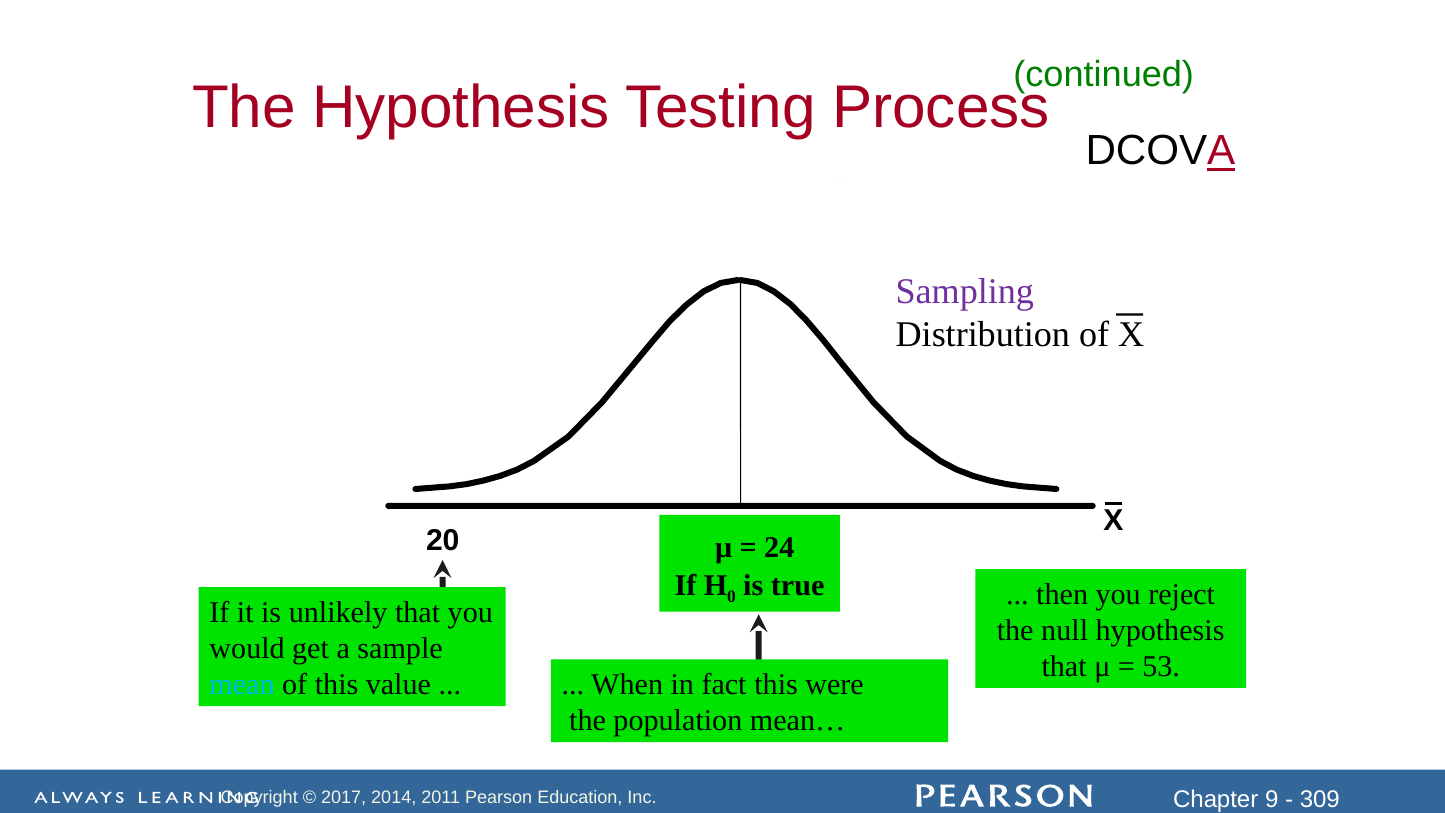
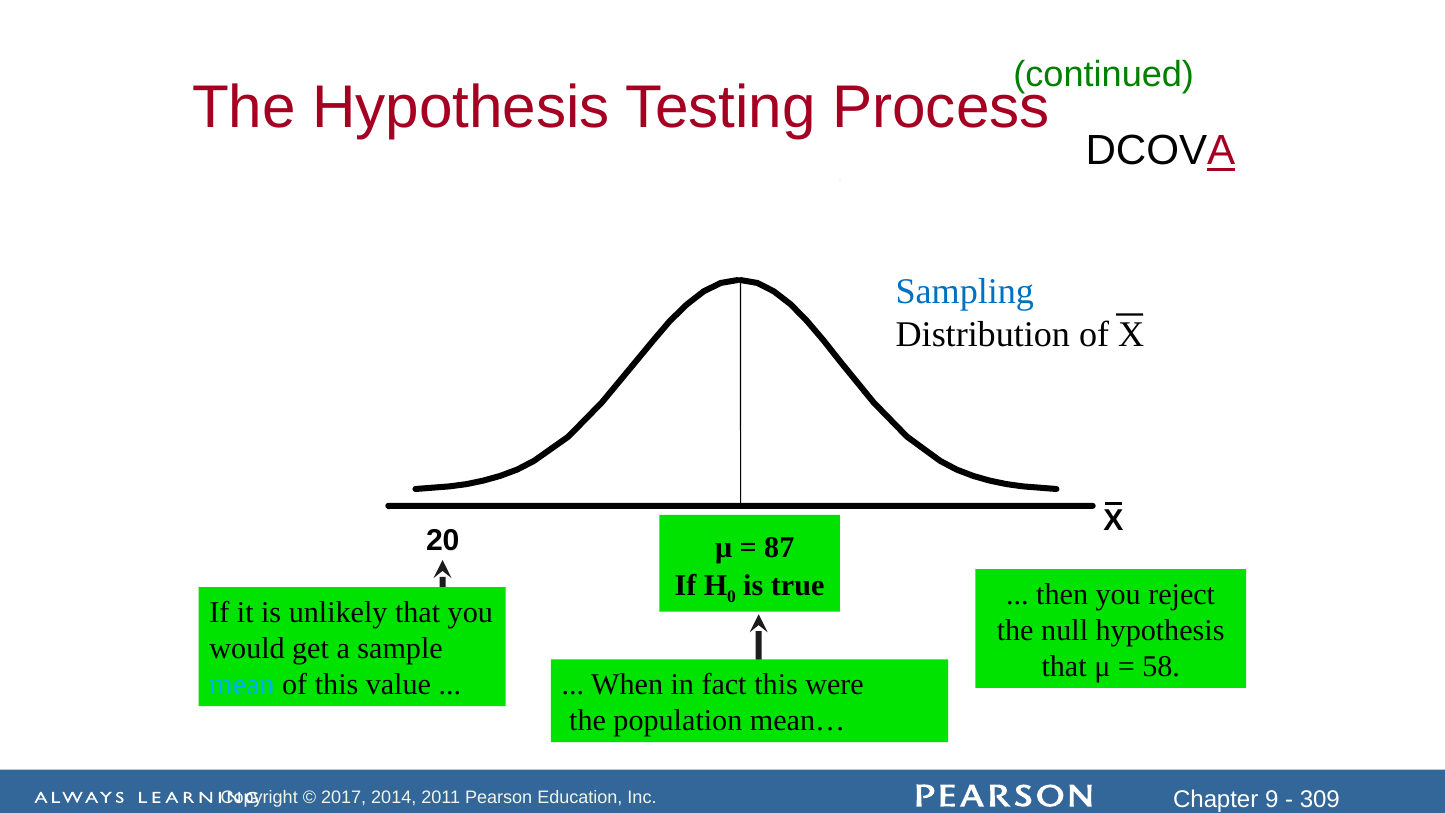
Sampling colour: purple -> blue (965, 291)
24: 24 -> 87 (779, 548)
53: 53 -> 58 (1161, 667)
